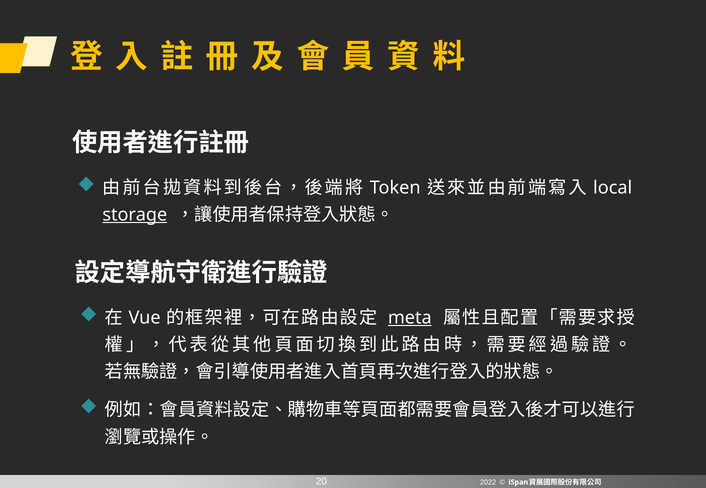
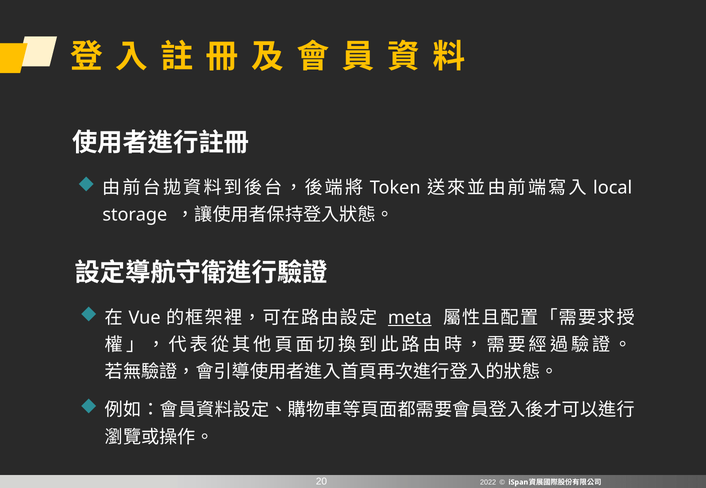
storage underline: present -> none (135, 215)
